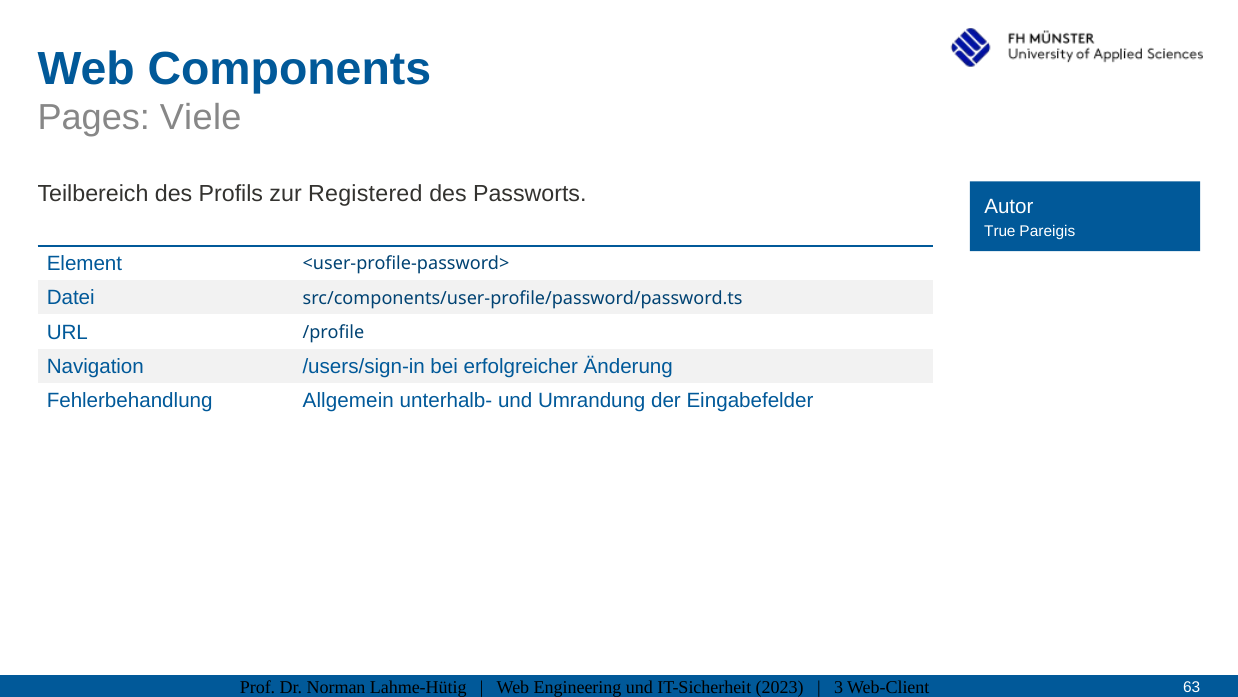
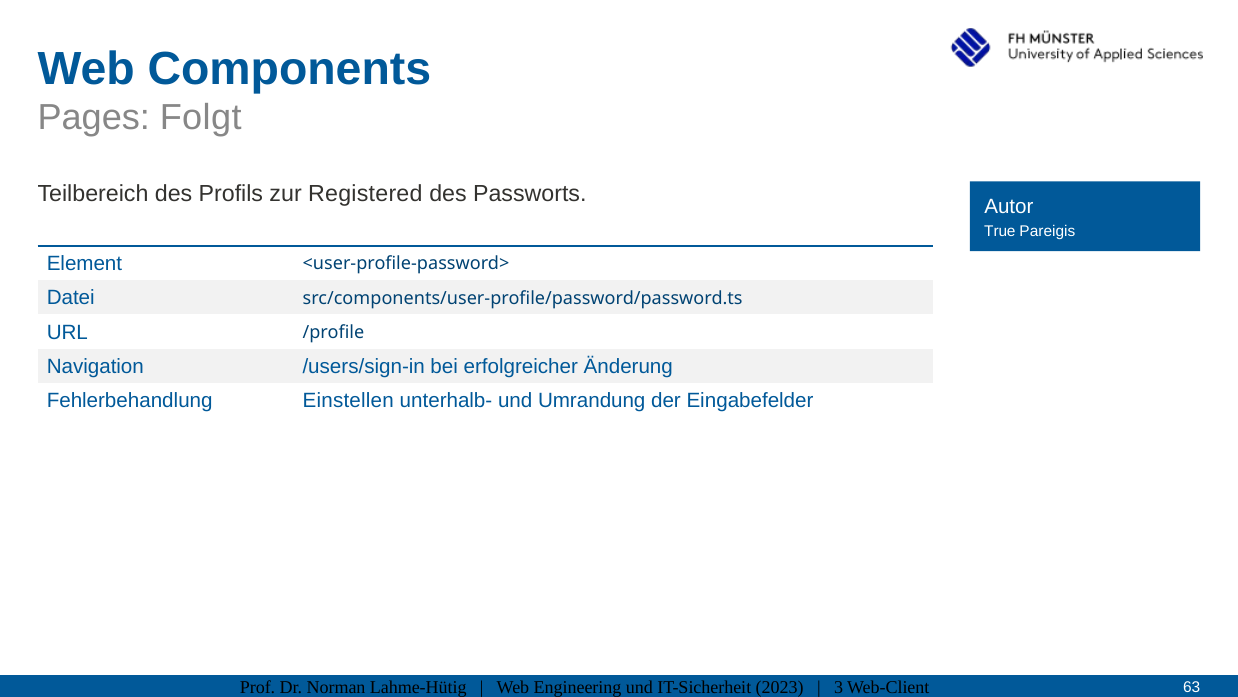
Viele: Viele -> Folgt (201, 117)
Allgemein: Allgemein -> Einstellen (348, 401)
